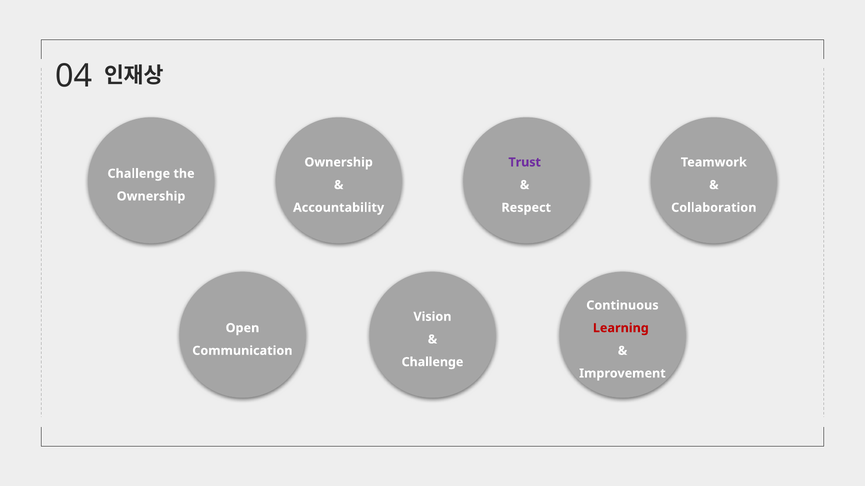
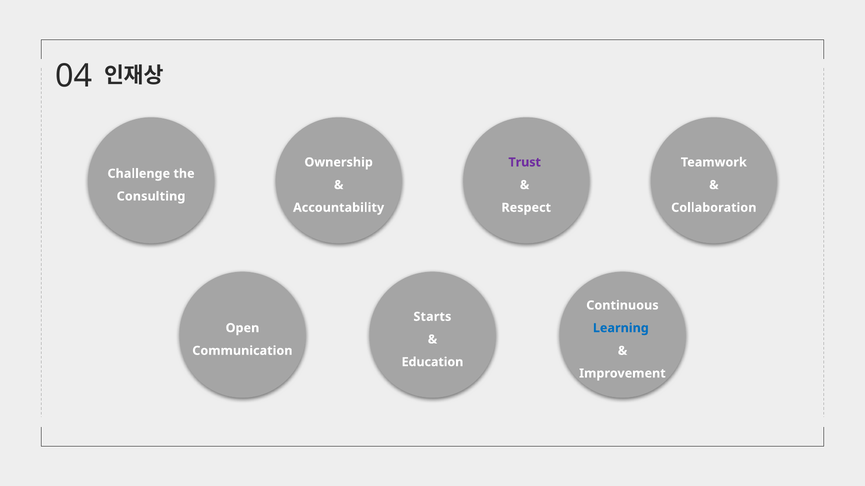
Ownership: Ownership -> Consulting (151, 197)
Vision: Vision -> Starts (432, 317)
Learning colour: red -> blue (621, 328)
Challenge: Challenge -> Education (432, 362)
